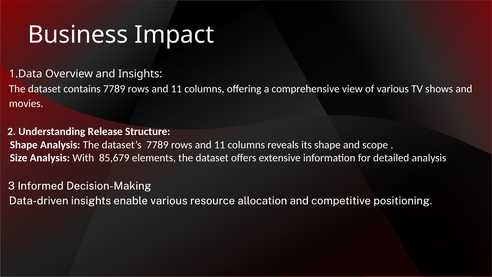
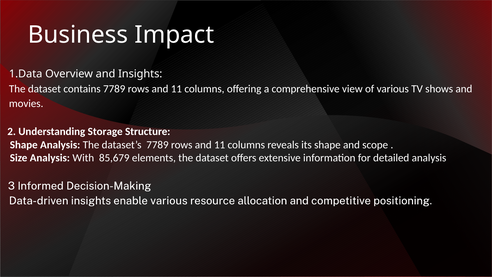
Release: Release -> Storage (105, 132)
